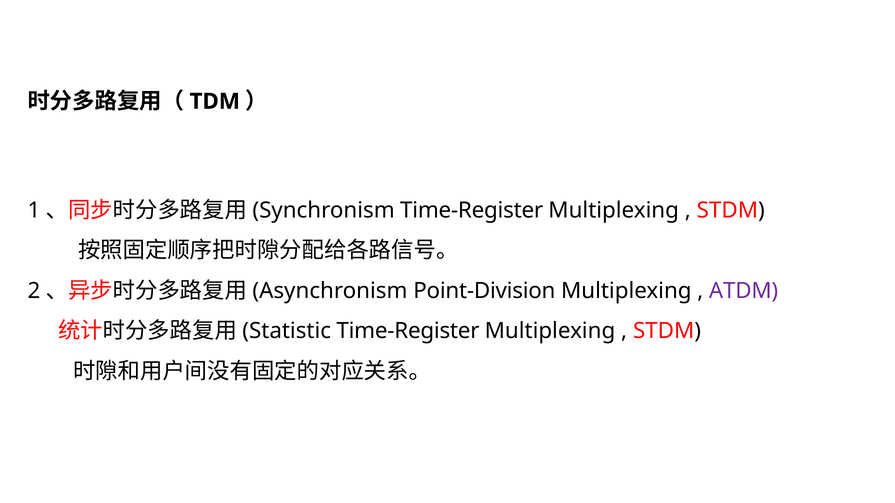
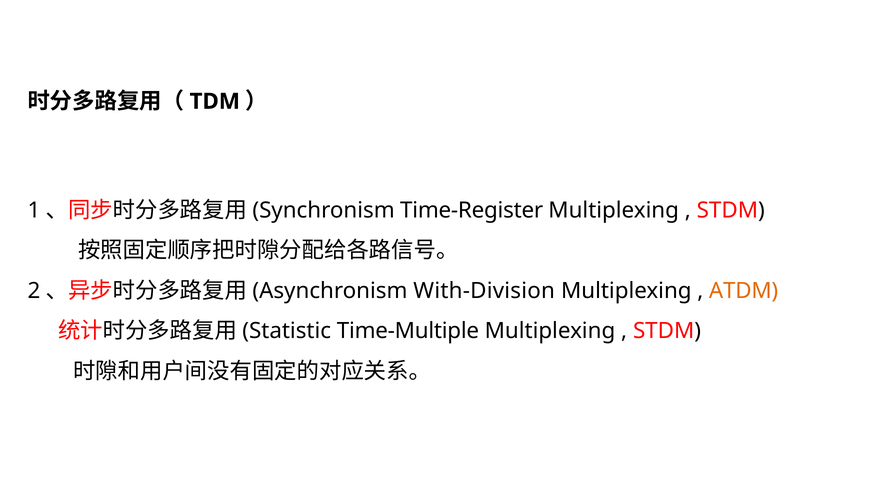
Point-Division: Point-Division -> With-Division (484, 291)
ATDM colour: purple -> orange (744, 291)
Time-Register: Time-Register -> Time-Multiple (408, 331)
